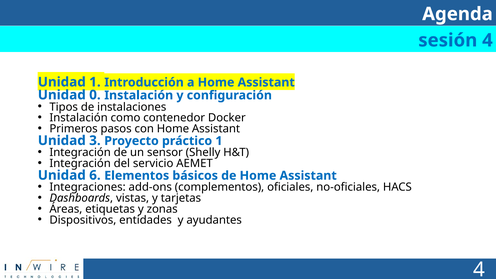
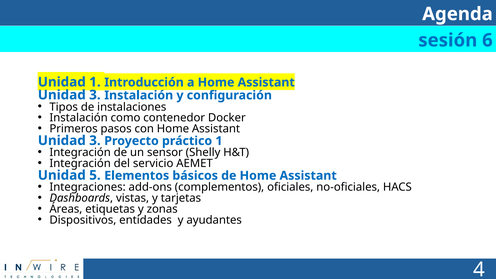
sesión 4: 4 -> 6 (487, 40)
0: 0 -> 3 (95, 95)
6: 6 -> 5 (95, 175)
